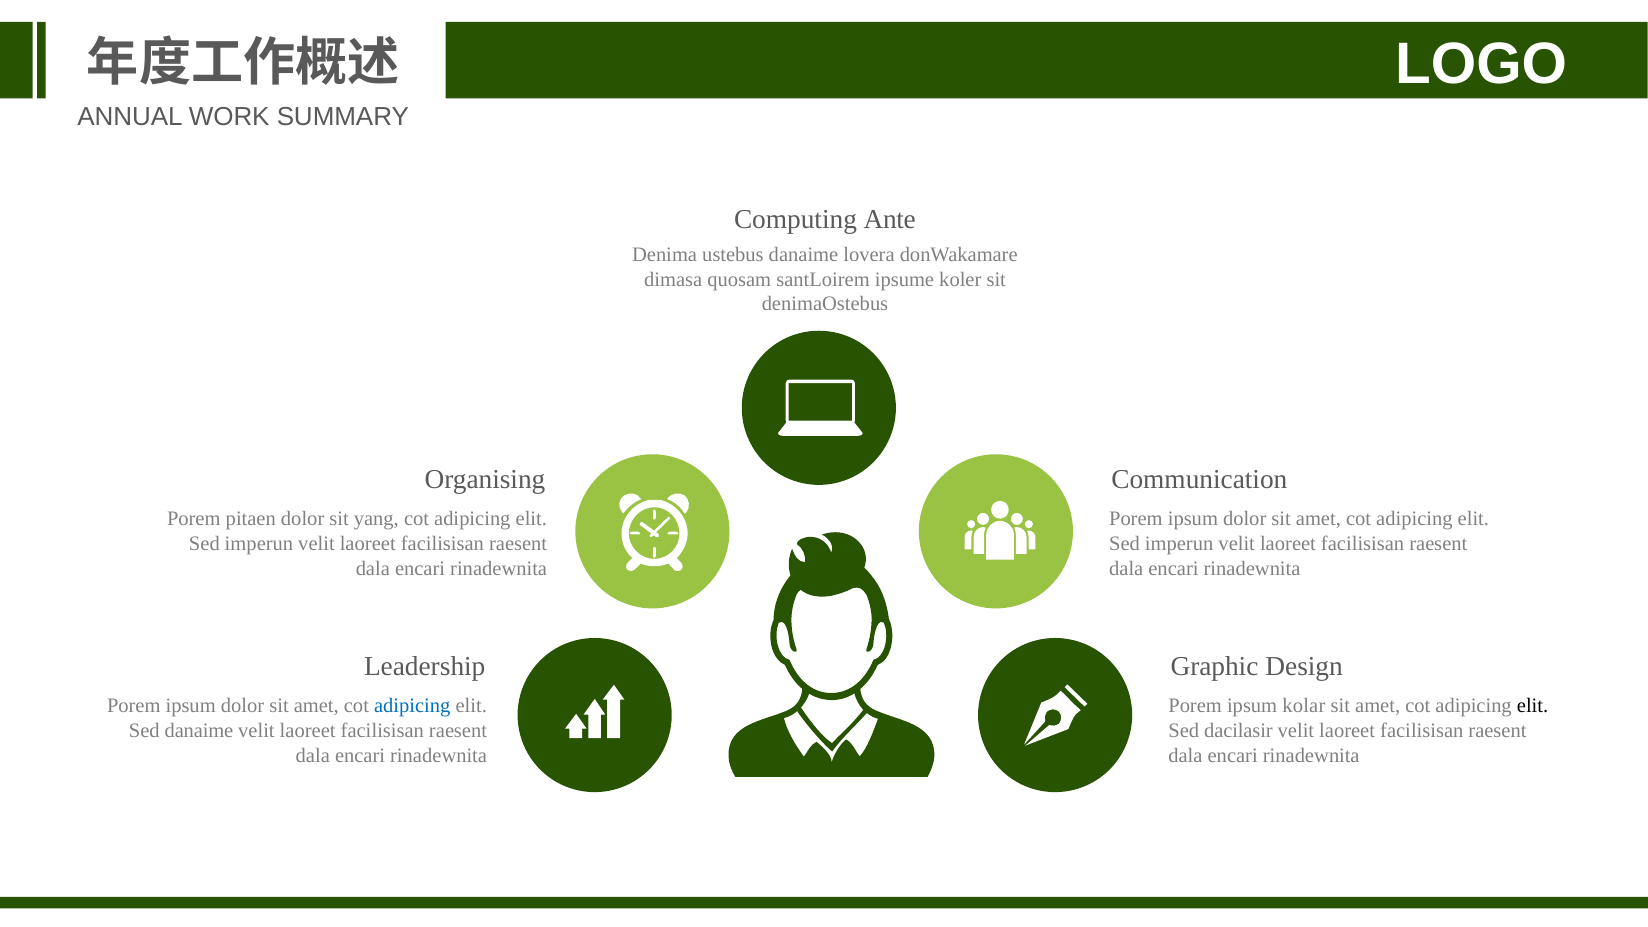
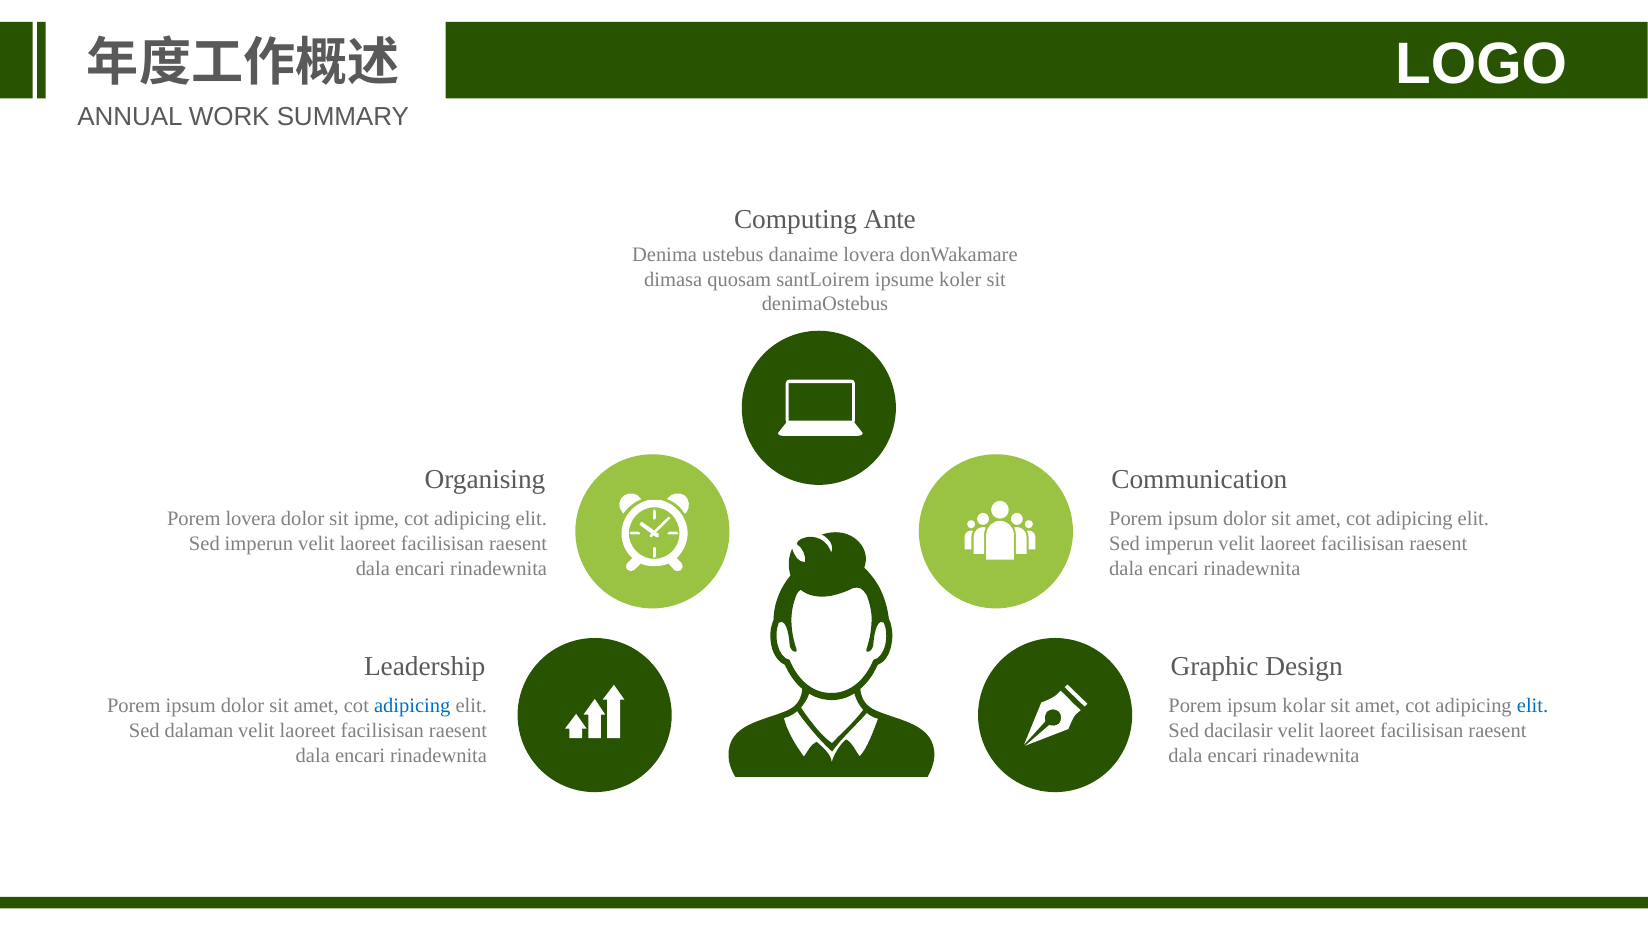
Porem pitaen: pitaen -> lovera (251, 519)
yang: yang -> ipme (376, 519)
elit colour: black -> blue (1533, 706)
Sed danaime: danaime -> dalaman (199, 731)
